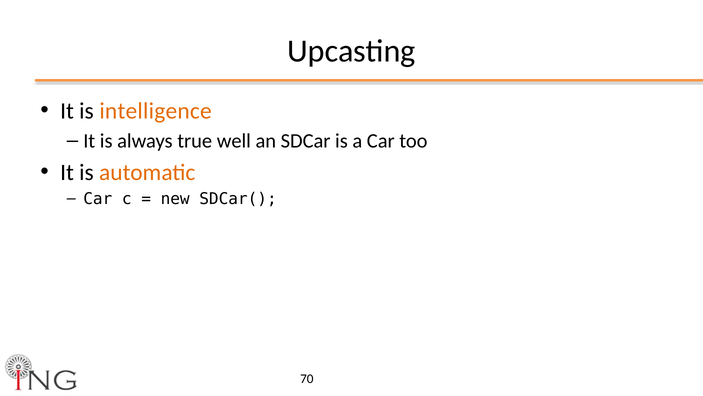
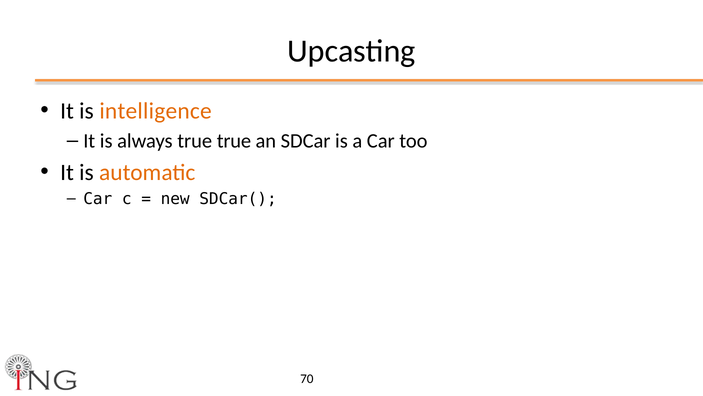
true well: well -> true (234, 141)
